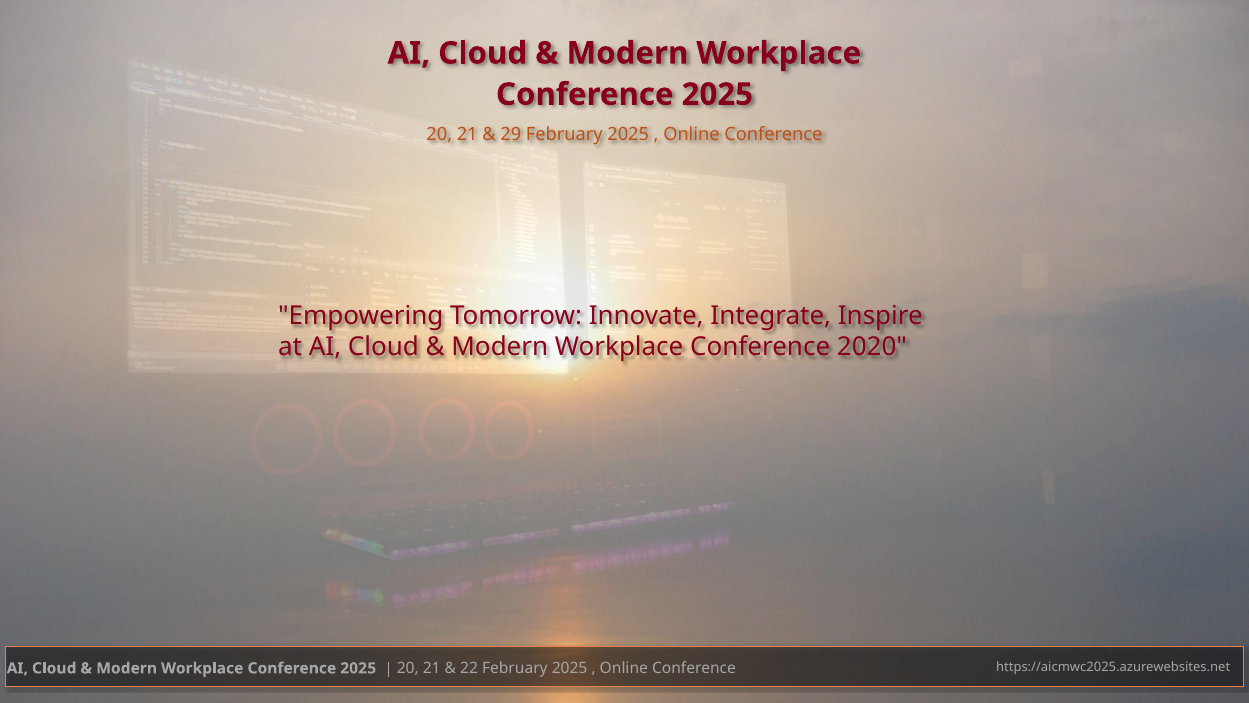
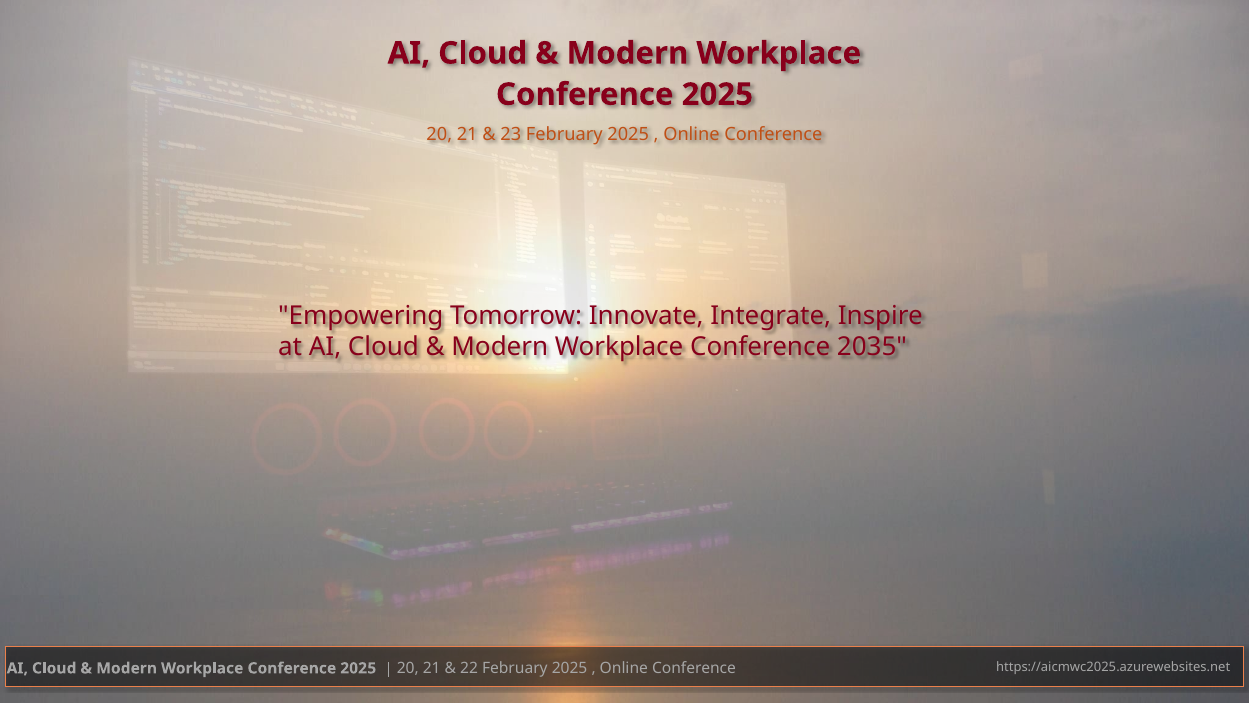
29: 29 -> 23 (511, 134)
2020: 2020 -> 2035 (872, 347)
